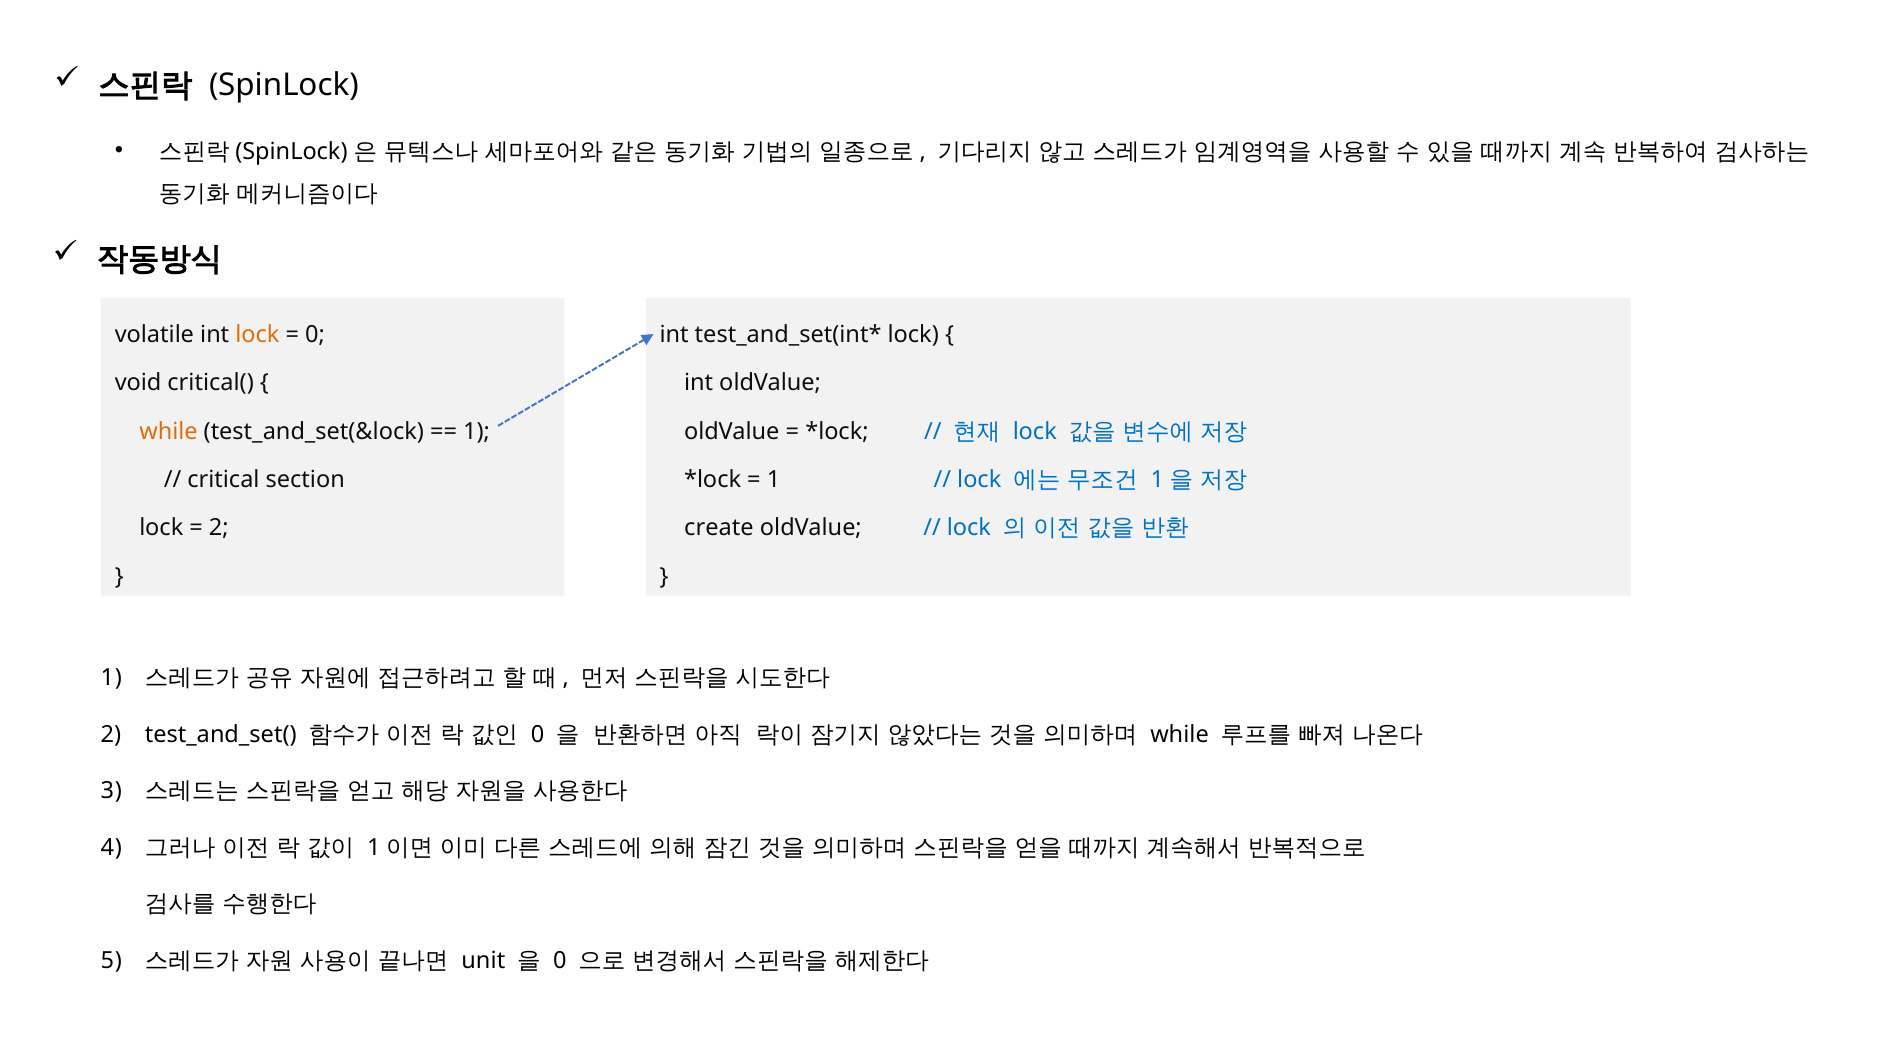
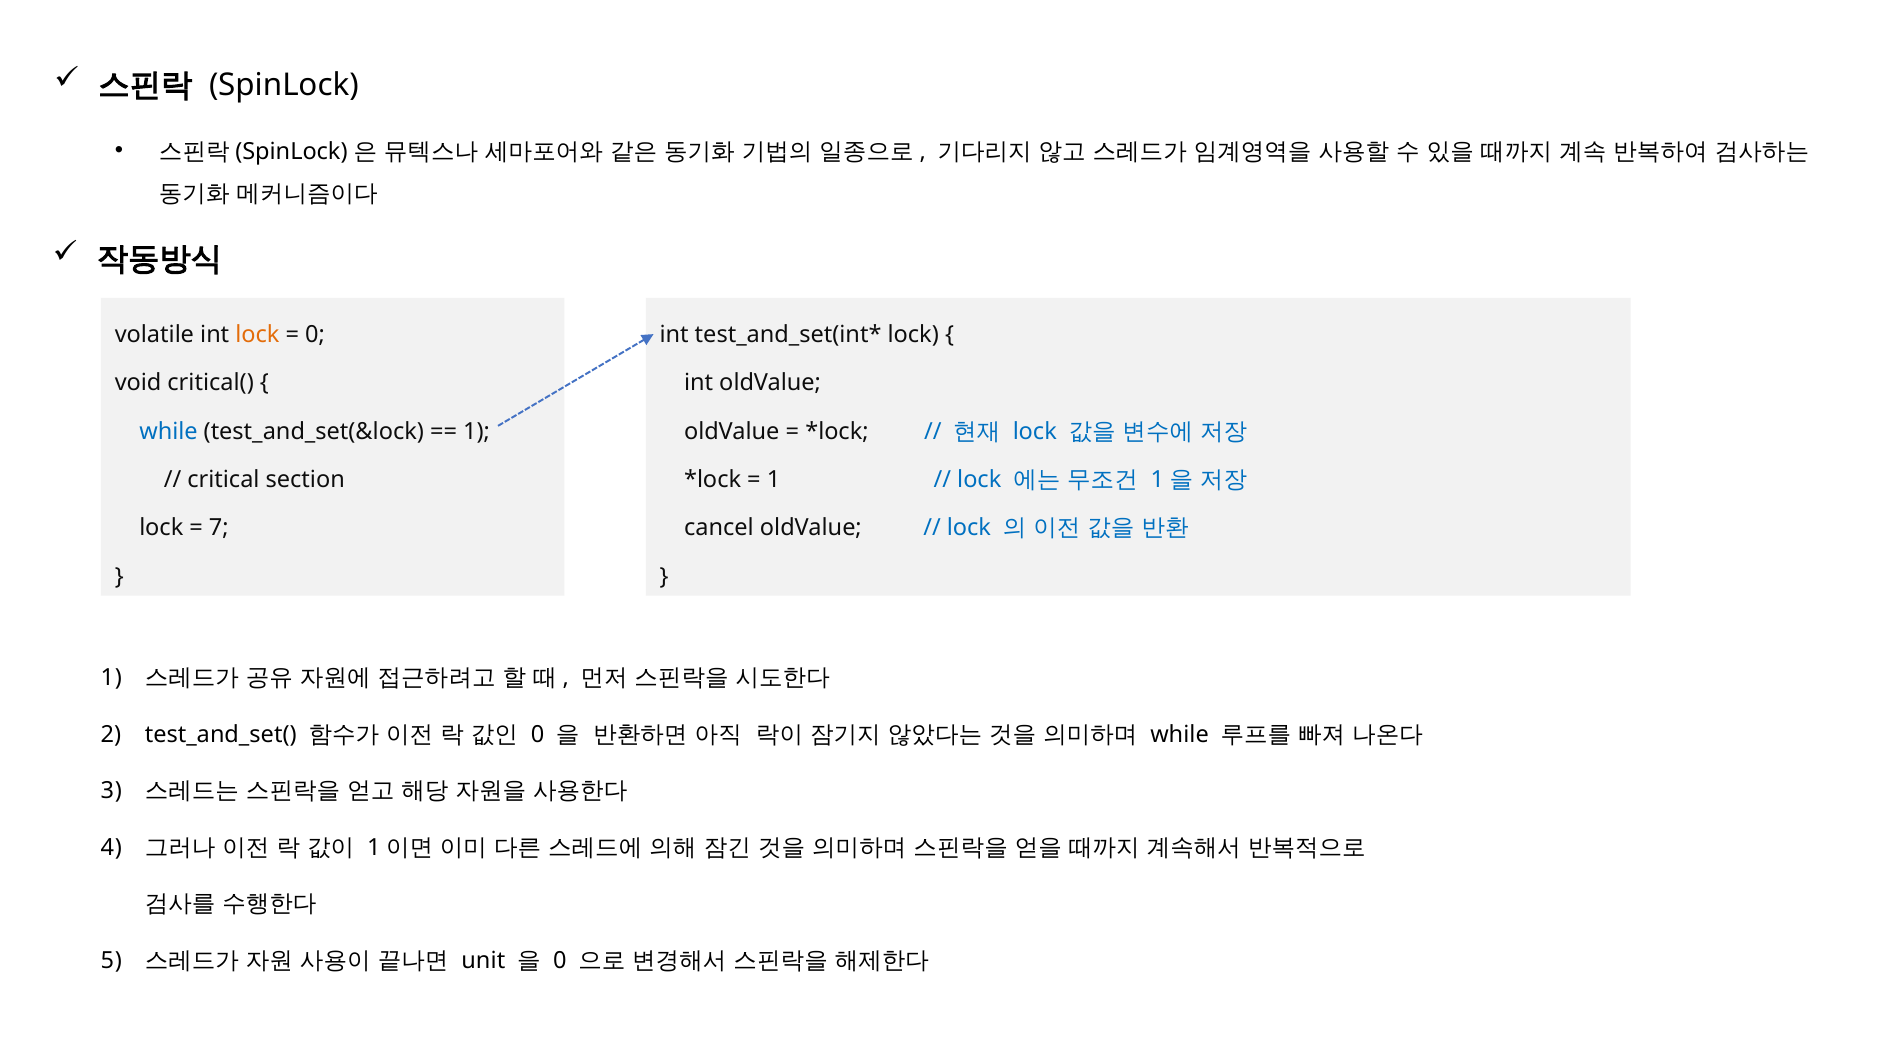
while colour: orange -> blue (168, 431)
2: 2 -> 7 (219, 528)
create: create -> cancel (719, 528)
